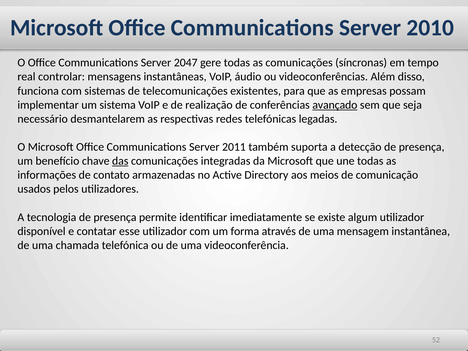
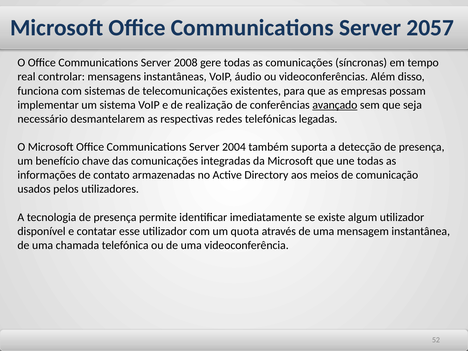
2010: 2010 -> 2057 (430, 28)
2047: 2047 -> 2008 (186, 63)
2011: 2011 -> 2004 (234, 147)
das underline: present -> none (120, 161)
forma: forma -> quota (245, 231)
